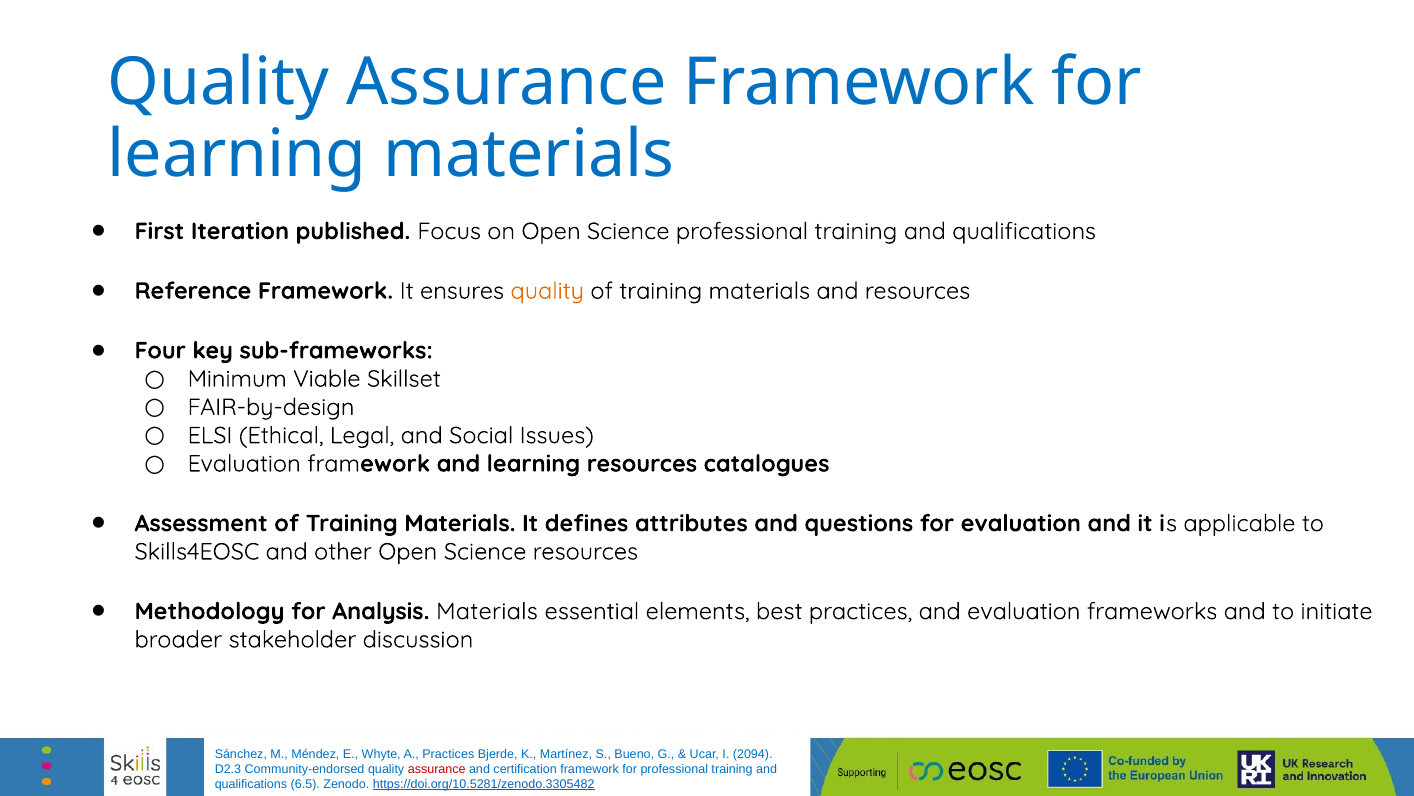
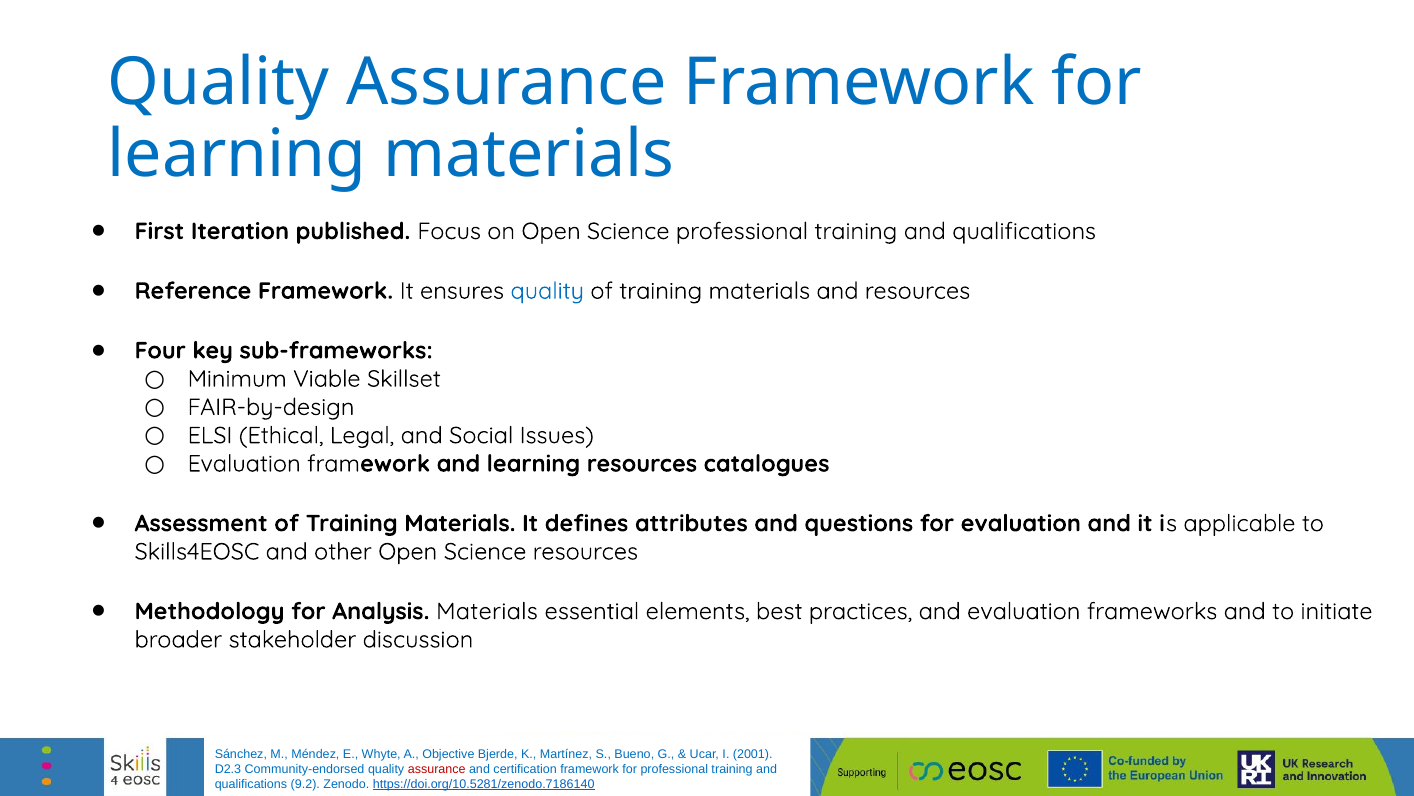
quality colour: orange -> blue (547, 291)
A Practices: Practices -> Objective (448, 754)
2094: 2094 -> 2001 (753, 754)
6.5: 6.5 -> 9.2 (305, 784)
https://doi.org/10.5281/zenodo.3305482: https://doi.org/10.5281/zenodo.3305482 -> https://doi.org/10.5281/zenodo.7186140 (484, 784)
